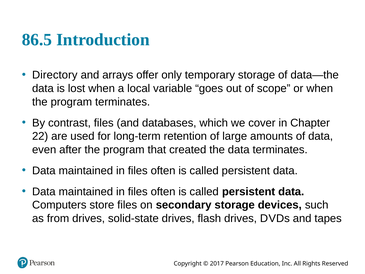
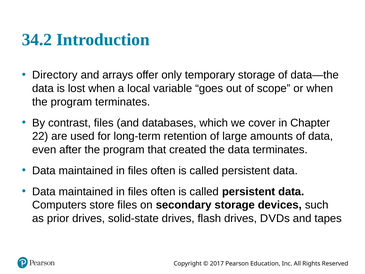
86.5: 86.5 -> 34.2 (37, 40)
from: from -> prior (58, 218)
